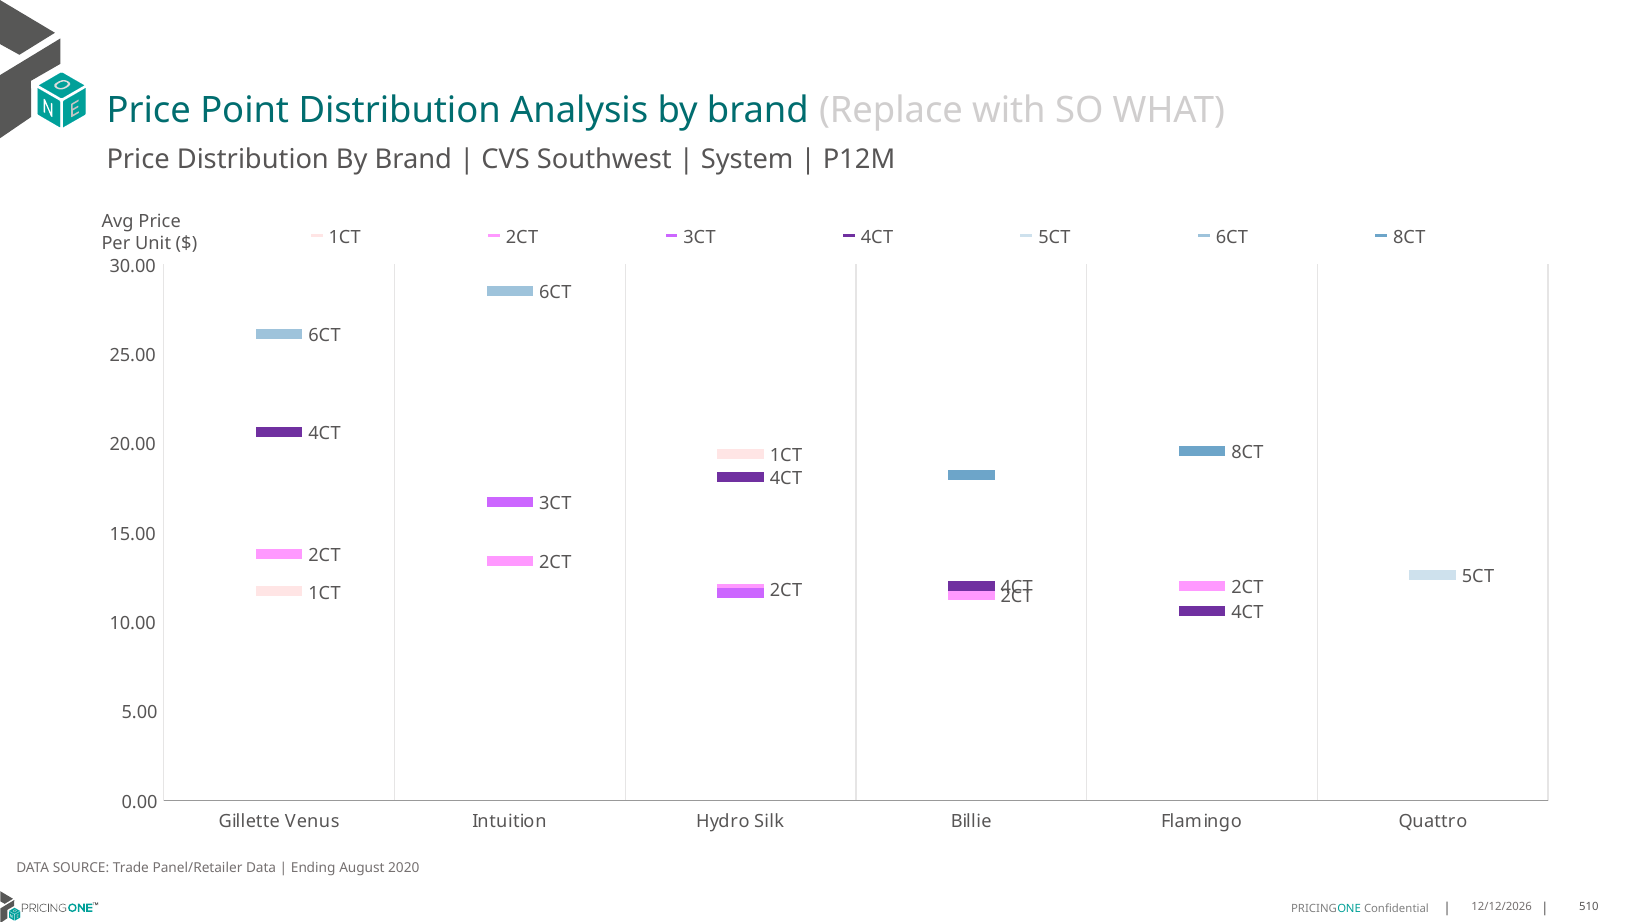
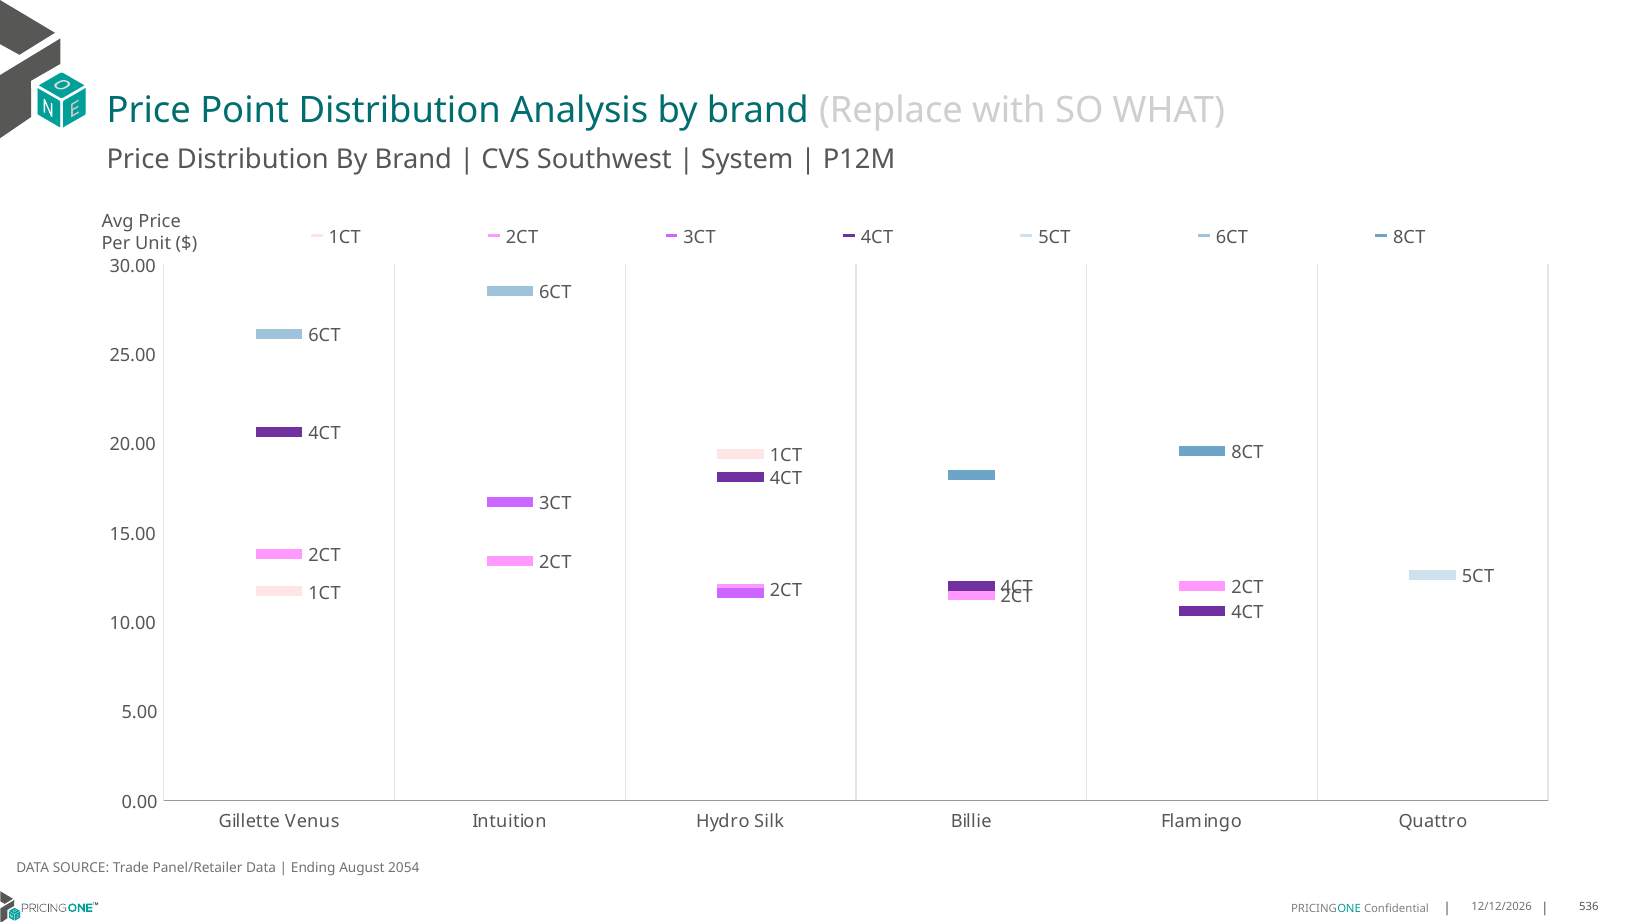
2020: 2020 -> 2054 (404, 868)
510: 510 -> 536 (1589, 906)
